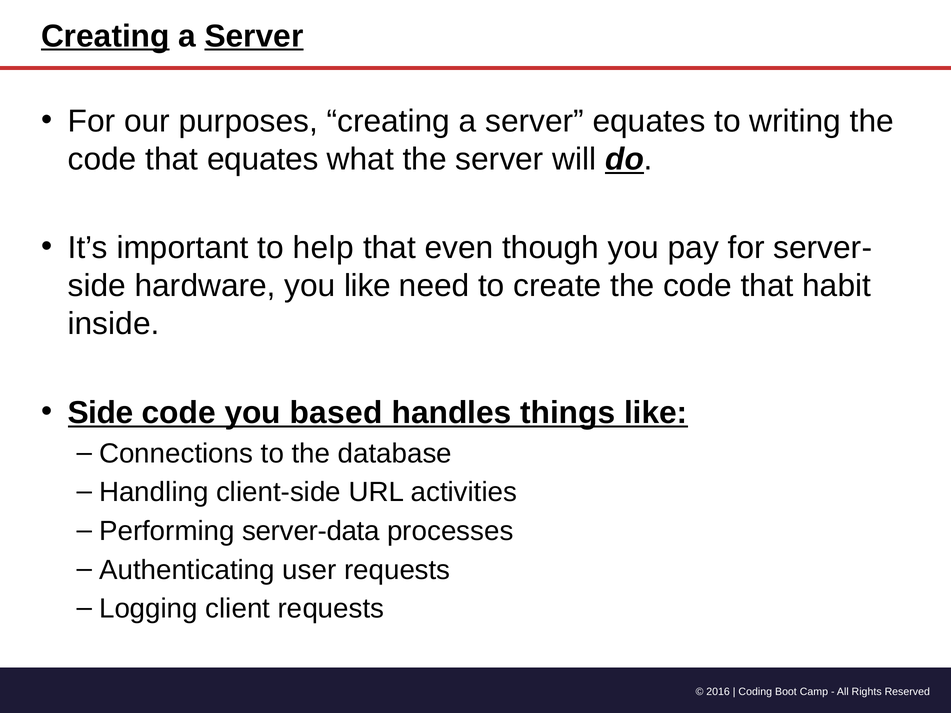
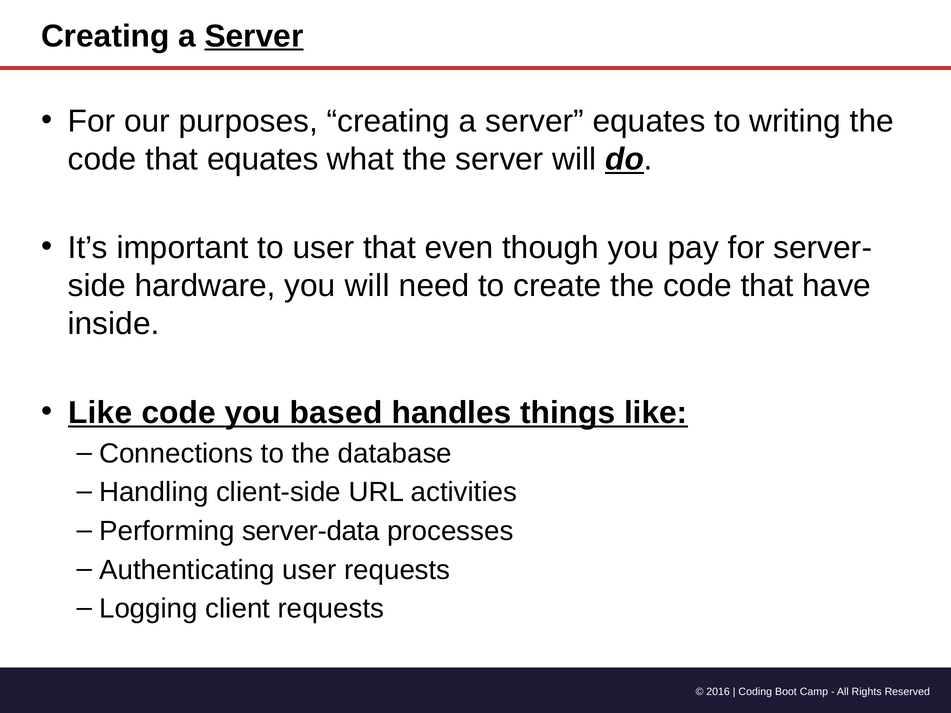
Creating underline: present -> none (105, 36)
to help: help -> user (323, 248)
you like: like -> will (367, 286)
habit: habit -> have (837, 286)
Side: Side -> Like (100, 413)
